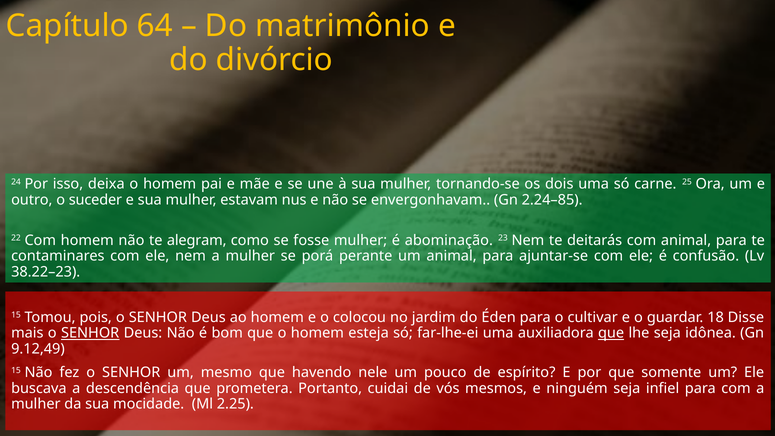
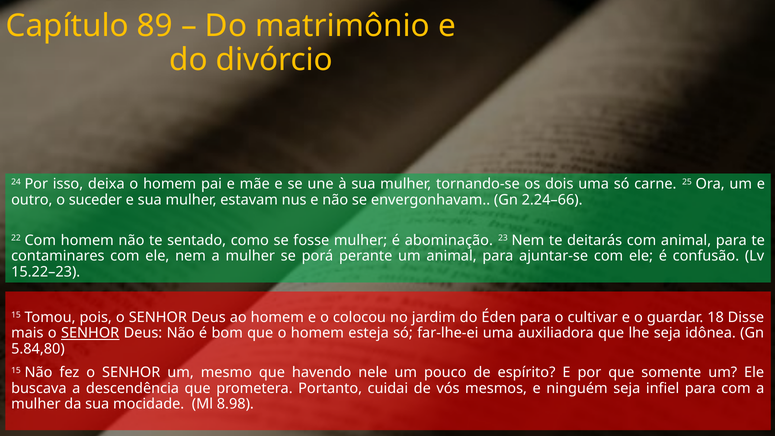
64: 64 -> 89 (155, 26)
2.24–85: 2.24–85 -> 2.24–66 (552, 200)
alegram: alegram -> sentado (197, 240)
38.22–23: 38.22–23 -> 15.22–23 (46, 272)
que underline: present -> none (611, 333)
9.12,49: 9.12,49 -> 5.84,80 (38, 349)
2.25: 2.25 -> 8.98 (235, 404)
